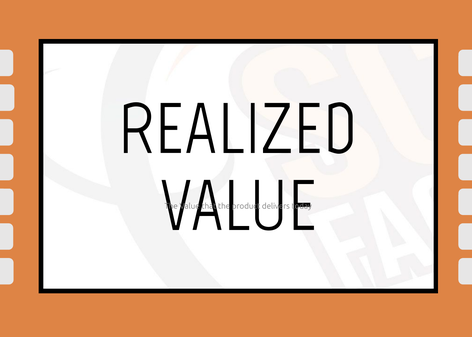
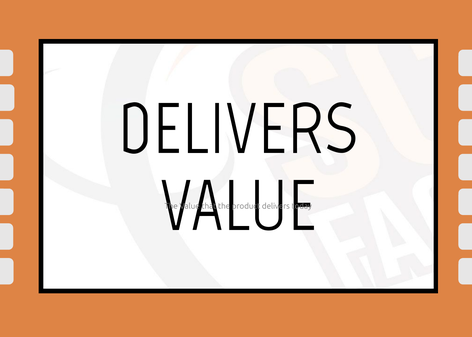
REALIZED: REALIZED -> DELIVERS (238, 129)
